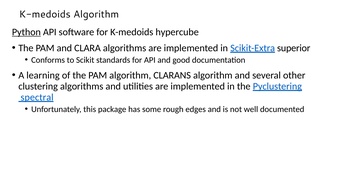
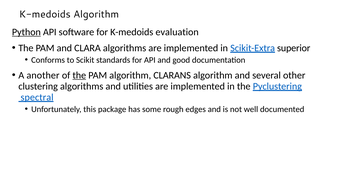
hypercube: hypercube -> evaluation (177, 32)
learning: learning -> another (43, 75)
the underline: none -> present (79, 75)
